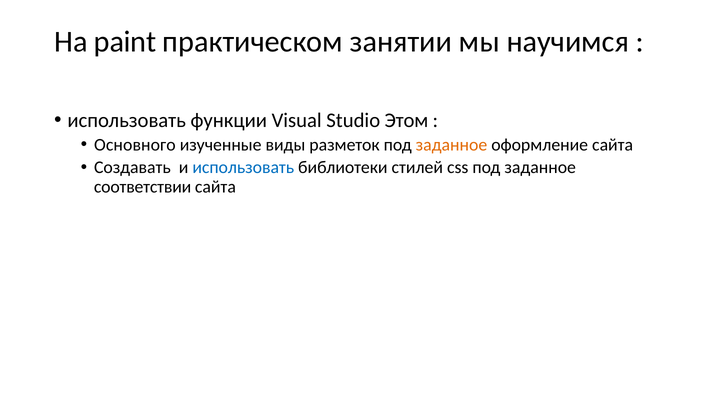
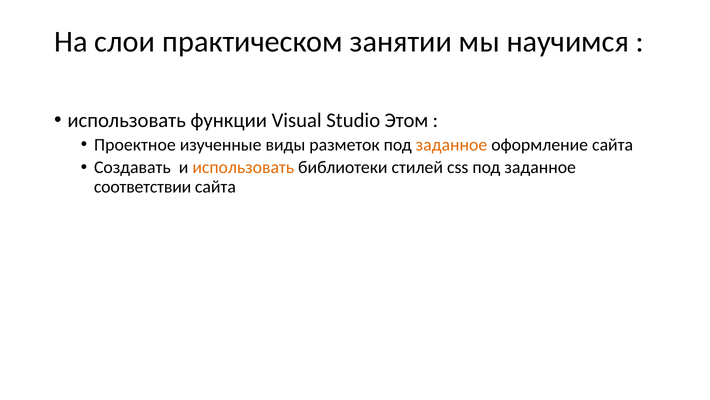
paint: paint -> слои (125, 41)
Основного: Основного -> Проектное (135, 144)
использовать colour: blue -> orange (243, 167)
